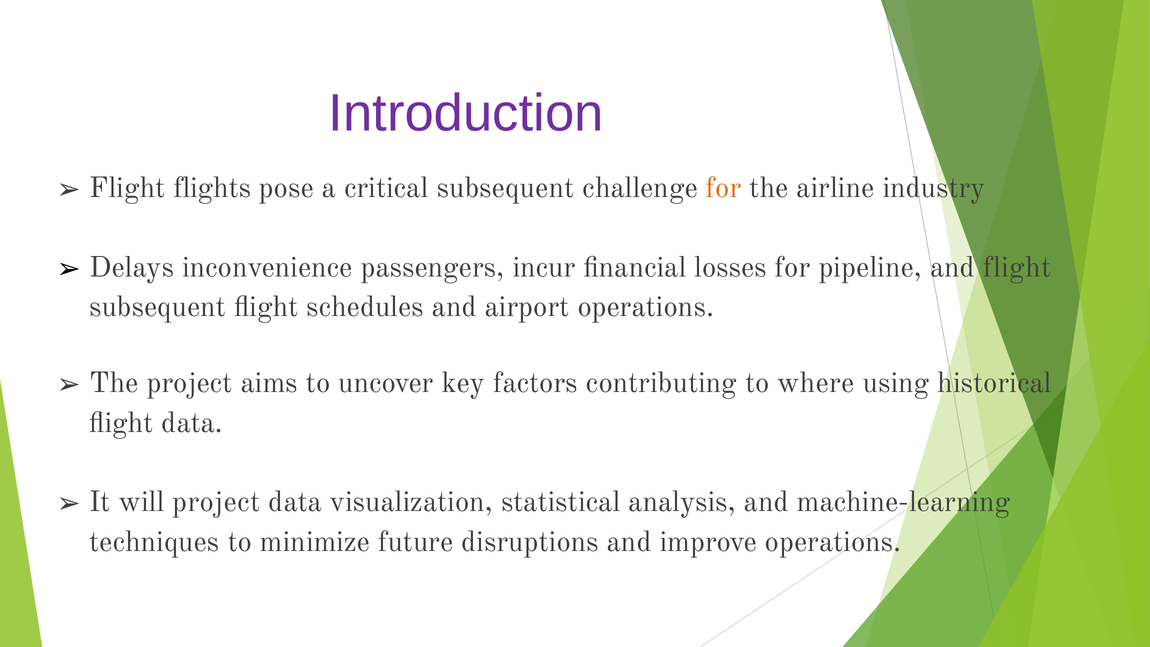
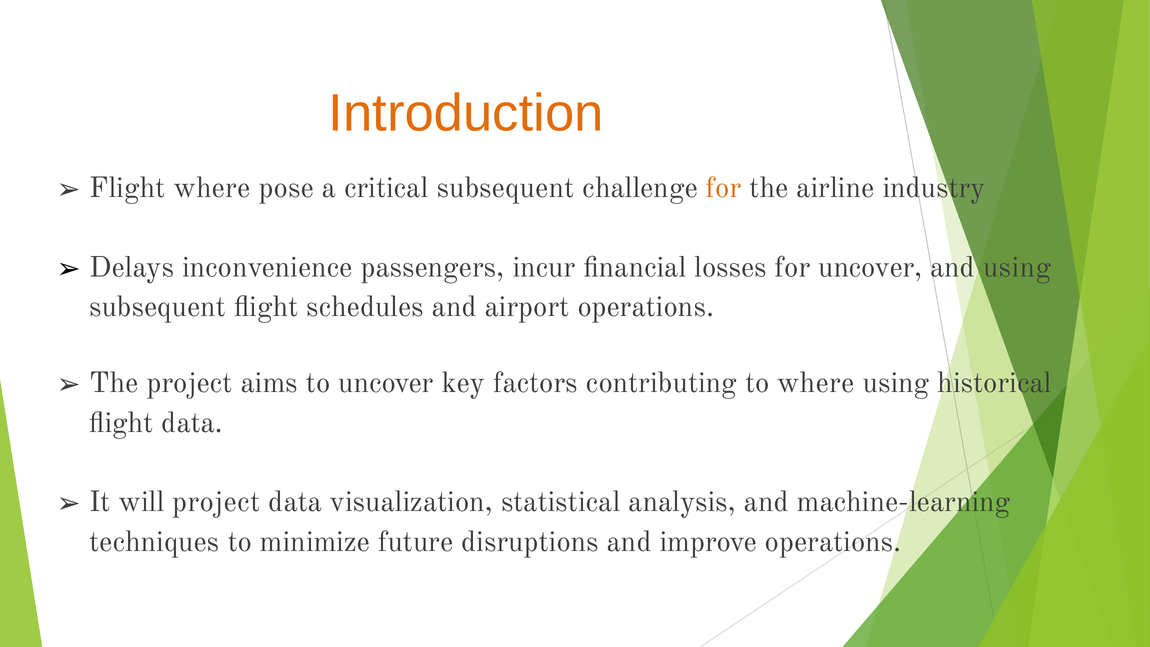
Introduction colour: purple -> orange (466, 113)
Flight flights: flights -> where (212, 188)
for pipeline: pipeline -> uncover (870, 267)
and flight: flight -> using (1017, 267)
